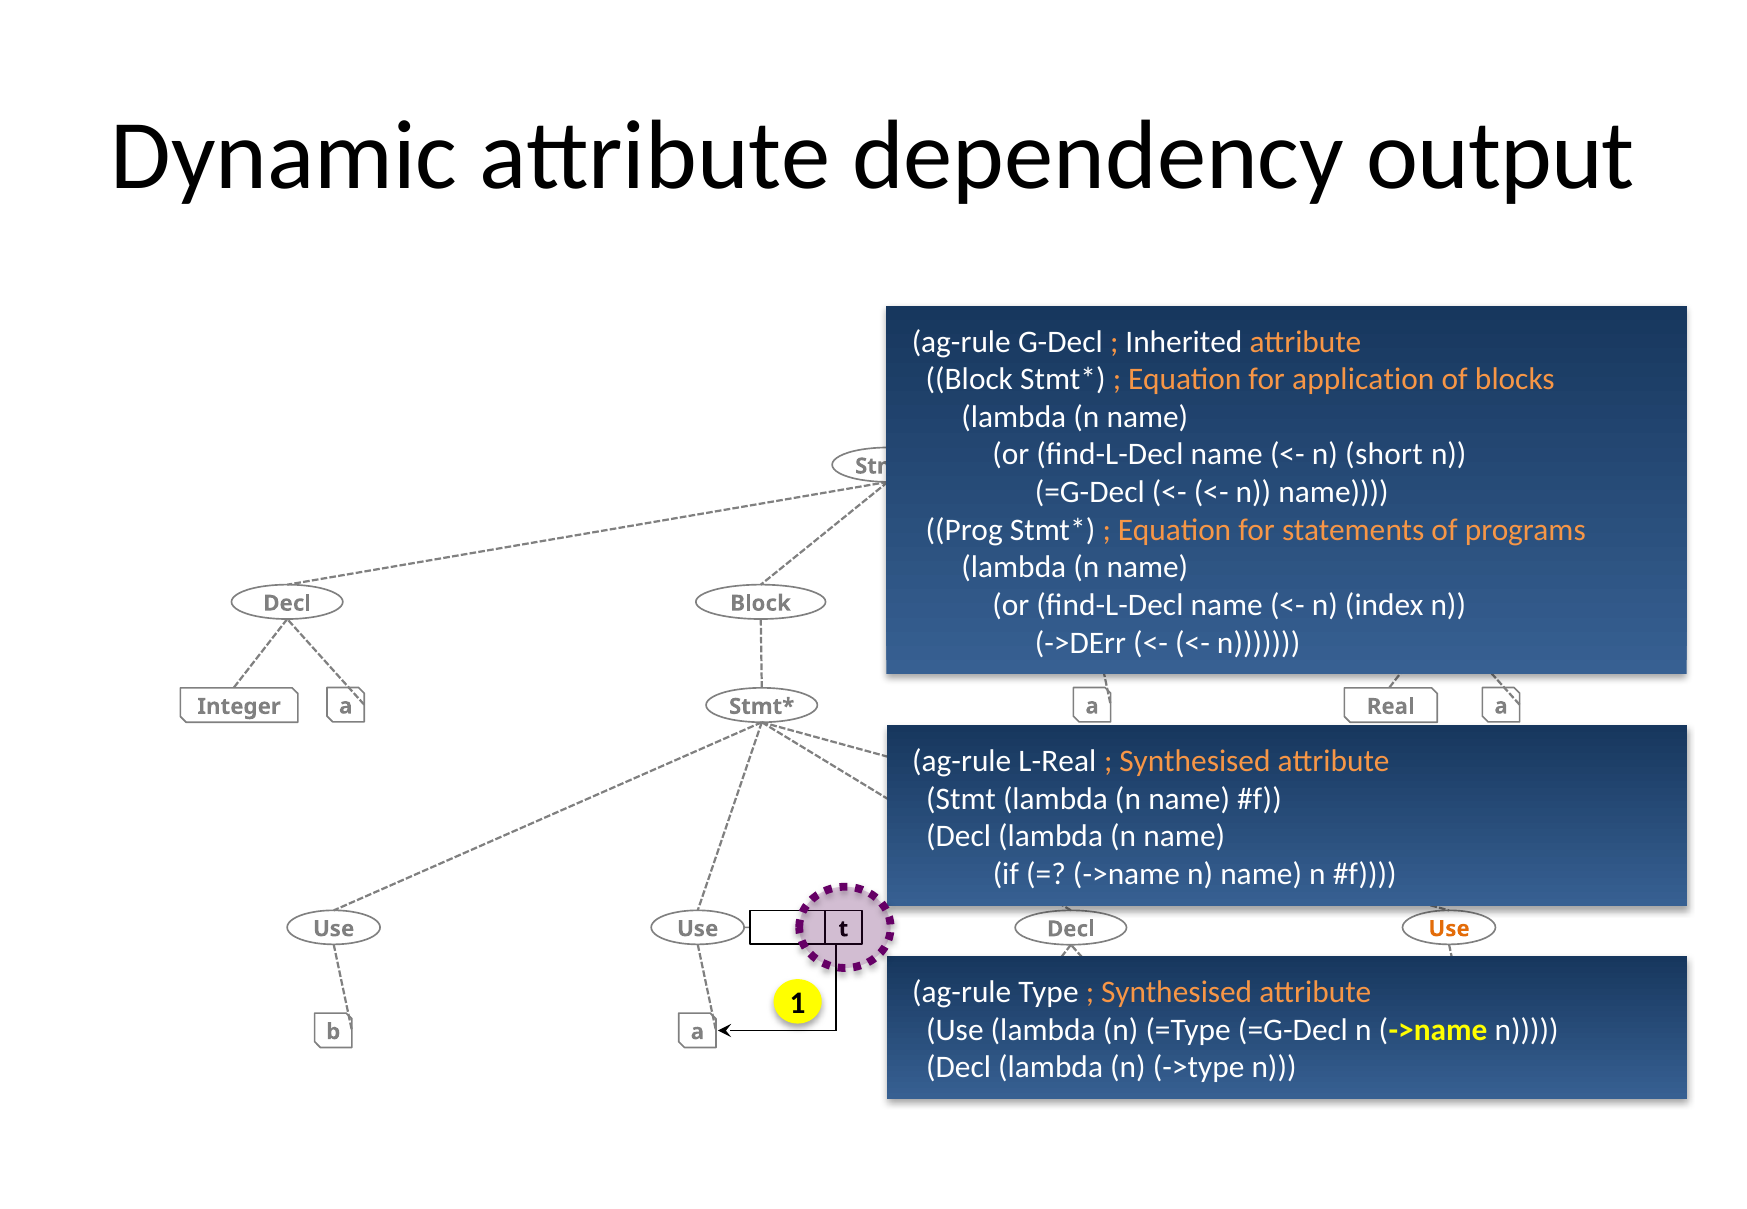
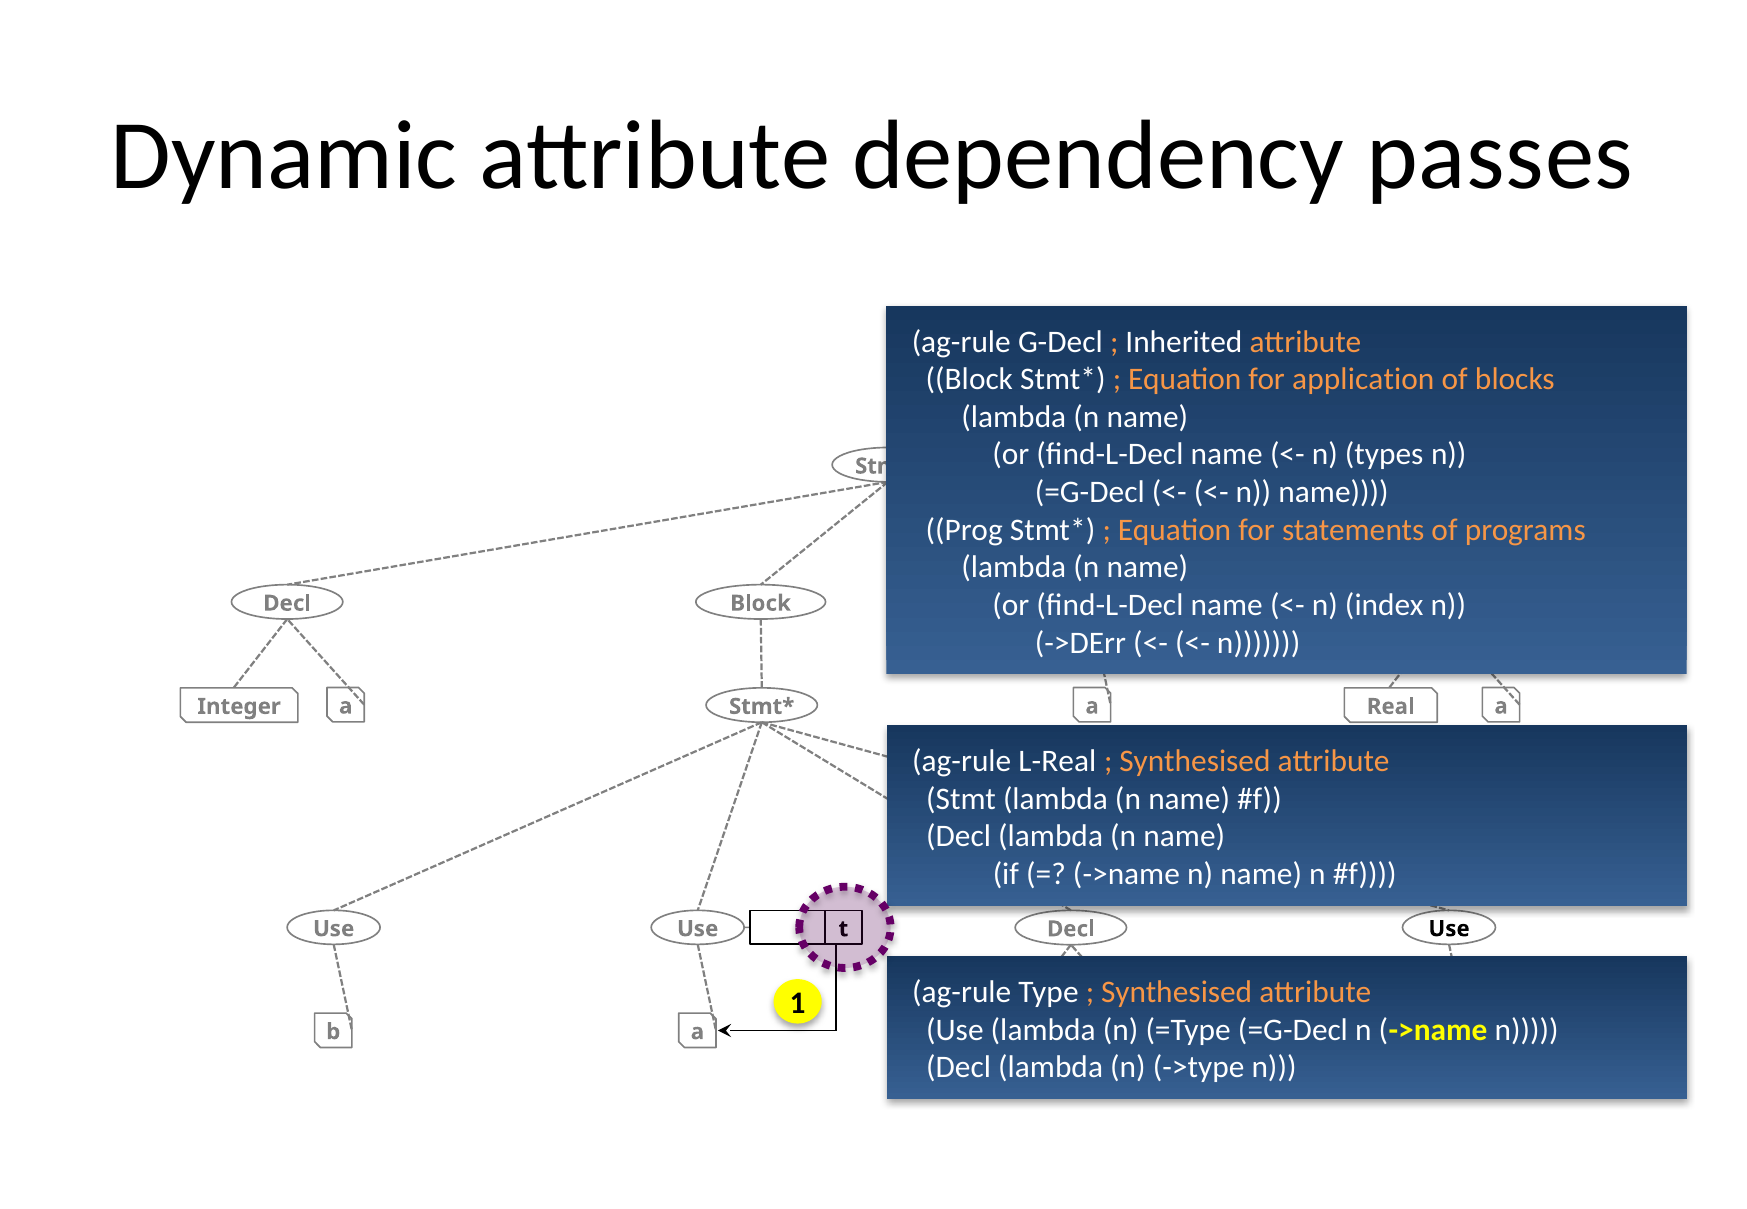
output: output -> passes (1500, 156)
short: short -> types (1384, 455)
Use colour: orange -> black (1449, 929)
